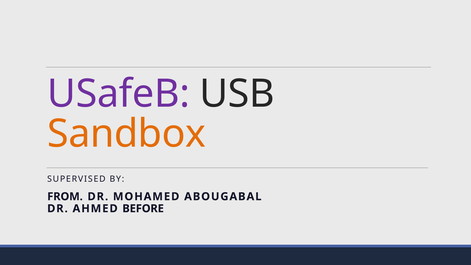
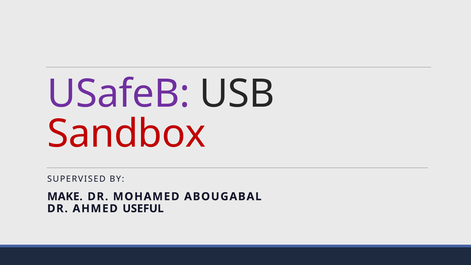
Sandbox colour: orange -> red (127, 134)
FROM: FROM -> MAKE (65, 197)
BEFORE: BEFORE -> USEFUL (143, 209)
